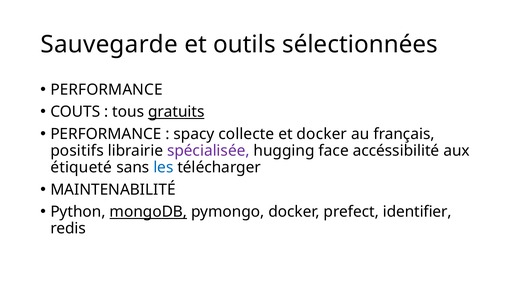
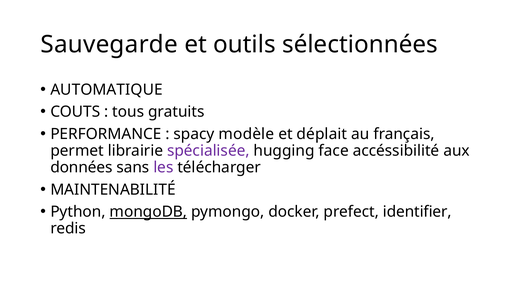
PERFORMANCE: PERFORMANCE -> AUTOMATIQUE (107, 90)
gratuits underline: present -> none (176, 112)
collecte: collecte -> modèle (246, 134)
et docker: docker -> déplait (322, 134)
positifs: positifs -> permet (77, 151)
étiqueté: étiqueté -> données (81, 167)
les colour: blue -> purple (163, 167)
